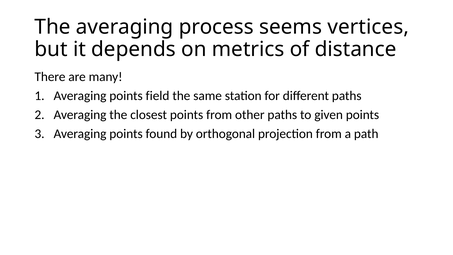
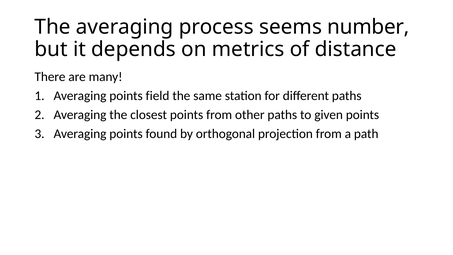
vertices: vertices -> number (368, 27)
